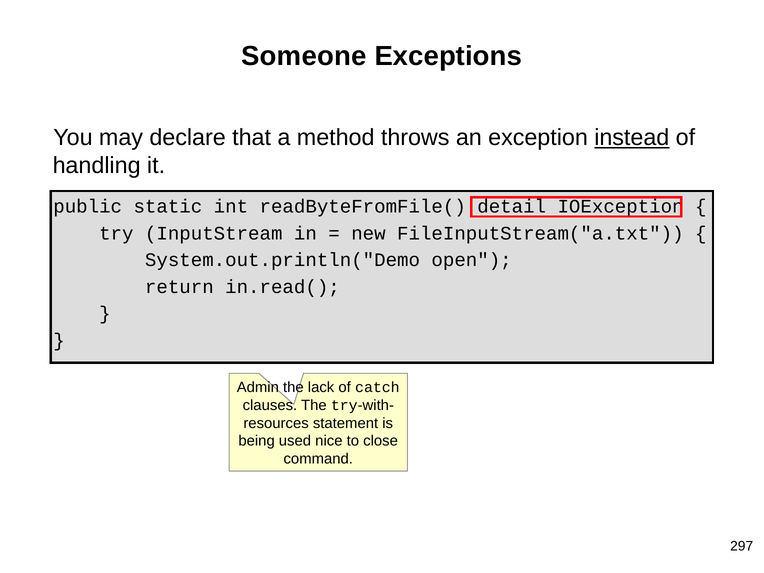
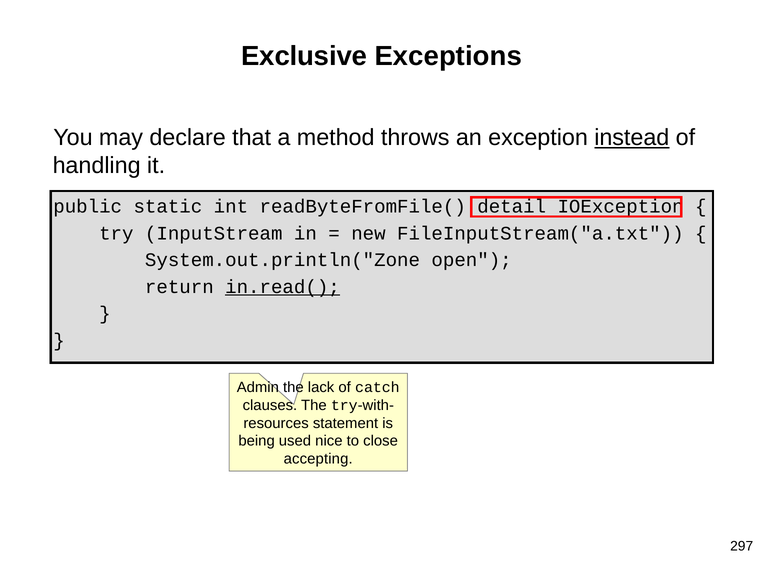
Someone: Someone -> Exclusive (304, 56)
System.out.println("Demo: System.out.println("Demo -> System.out.println("Zone (282, 260)
in.read( underline: none -> present (282, 287)
command: command -> accepting (318, 459)
